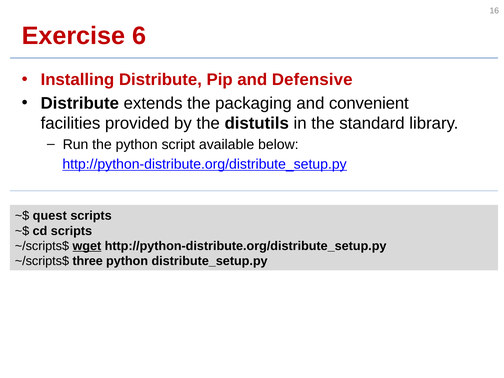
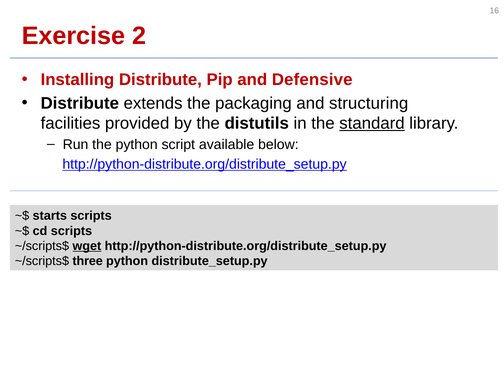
6: 6 -> 2 (139, 36)
convenient: convenient -> structuring (369, 103)
standard underline: none -> present (372, 123)
quest: quest -> starts (50, 216)
